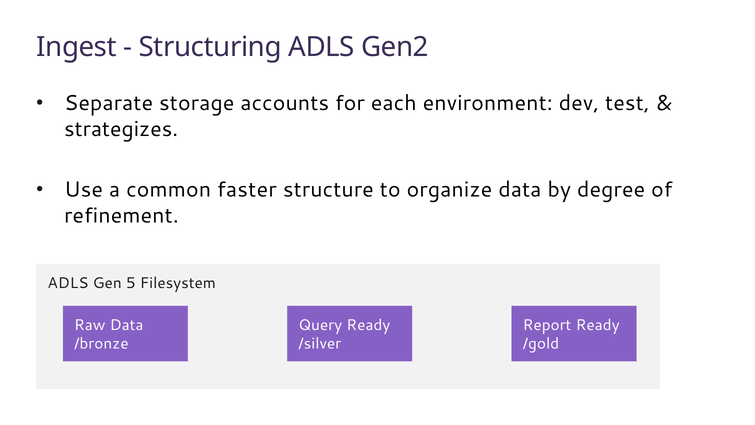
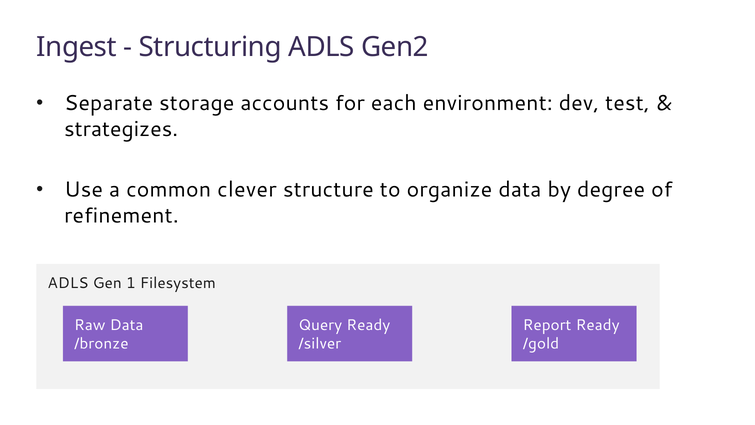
faster: faster -> clever (247, 190)
5: 5 -> 1 (131, 283)
